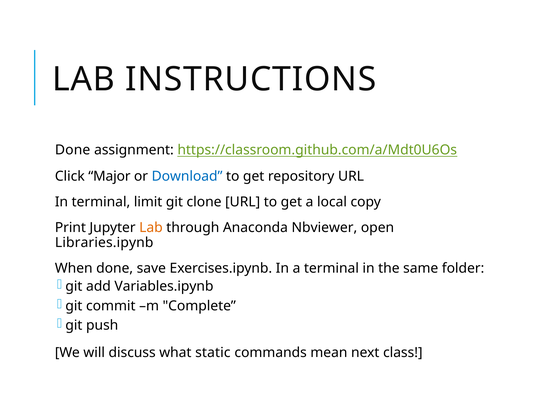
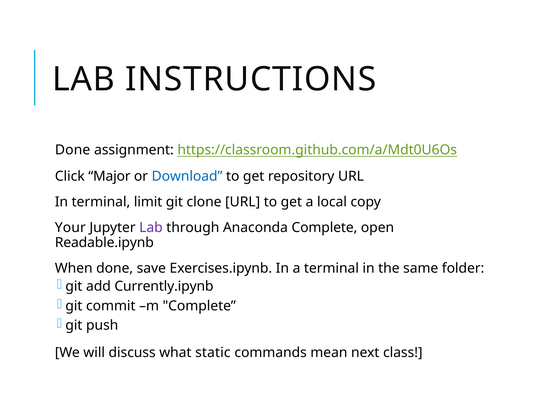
Print: Print -> Your (70, 228)
Lab colour: orange -> purple (151, 228)
Anaconda Nbviewer: Nbviewer -> Complete (324, 228)
Libraries.ipynb: Libraries.ipynb -> Readable.ipynb (104, 243)
Variables.ipynb: Variables.ipynb -> Currently.ipynb (164, 287)
